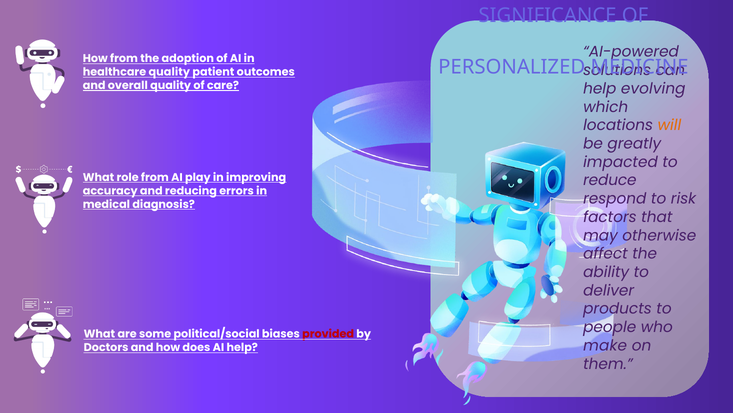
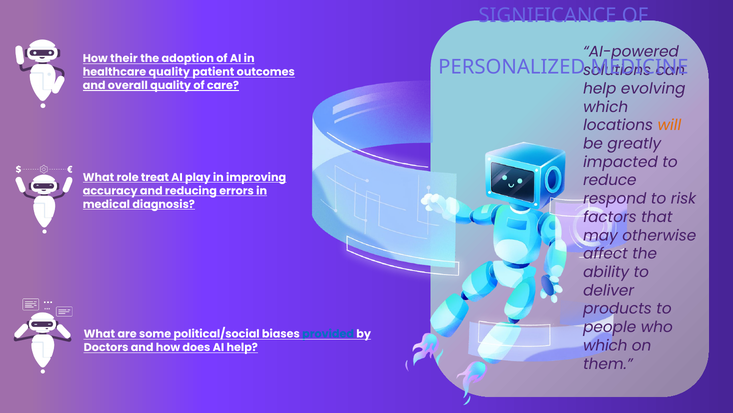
How from: from -> their (124, 59)
role from: from -> treat (155, 177)
provided colour: red -> blue (328, 334)
make: make -> which (605, 345)
